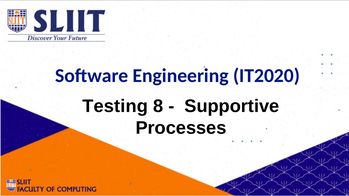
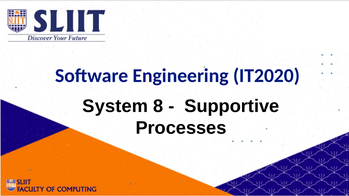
Testing: Testing -> System (115, 106)
